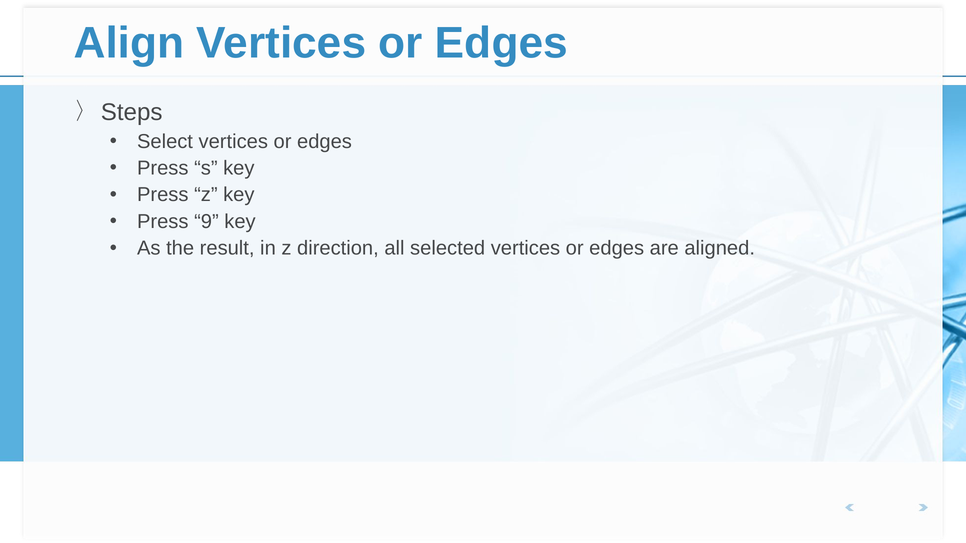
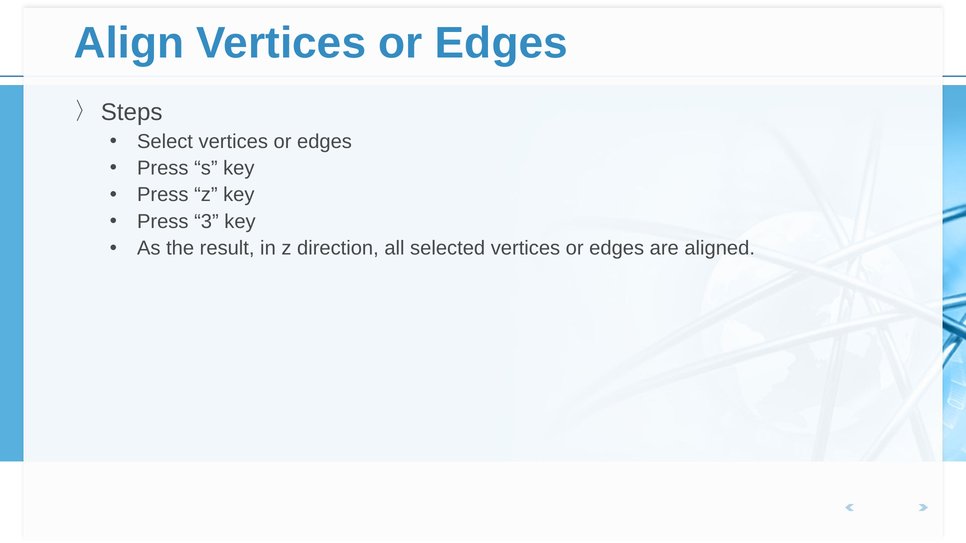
9: 9 -> 3 (206, 222)
